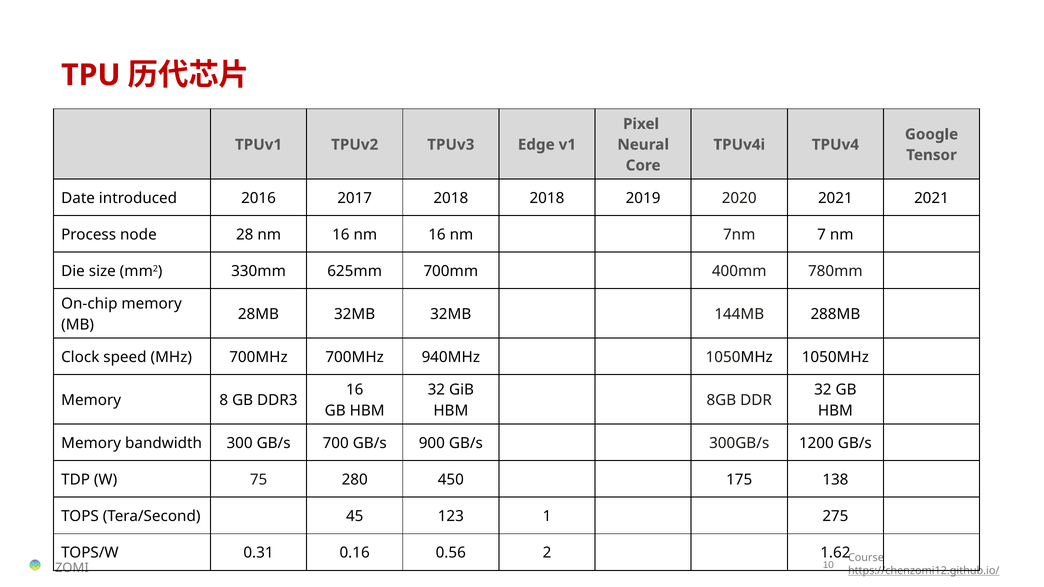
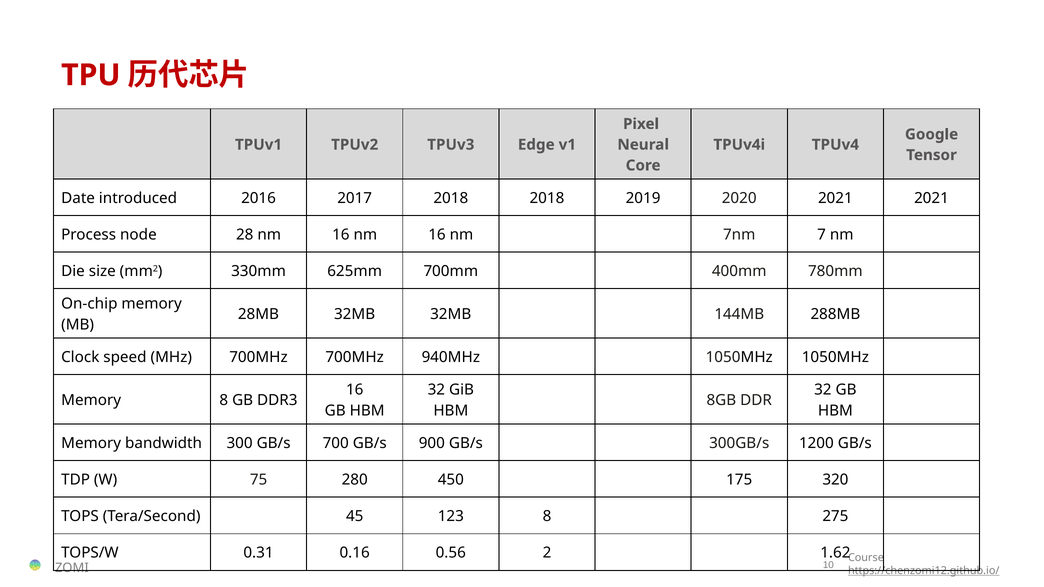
138: 138 -> 320 (835, 480)
123 1: 1 -> 8 (547, 516)
